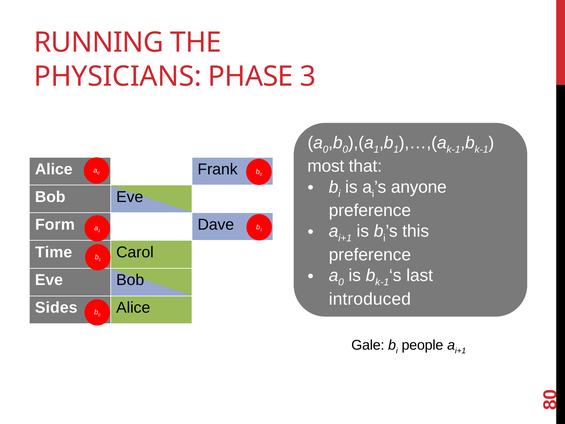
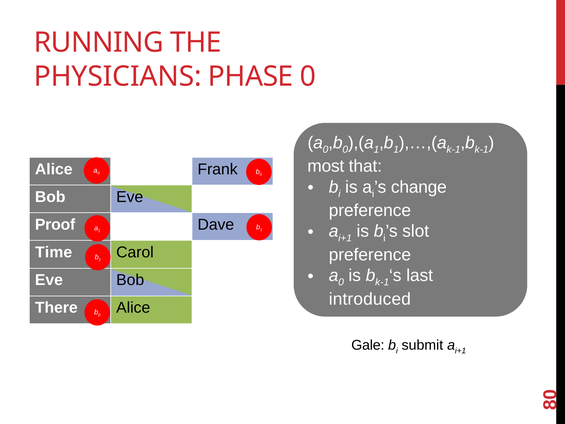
PHASE 3: 3 -> 0 (308, 76)
anyone: anyone -> change (419, 187)
Form: Form -> Proof (55, 225)
this: this -> slot (416, 231)
Sides: Sides -> There (56, 308)
people: people -> submit (422, 345)
